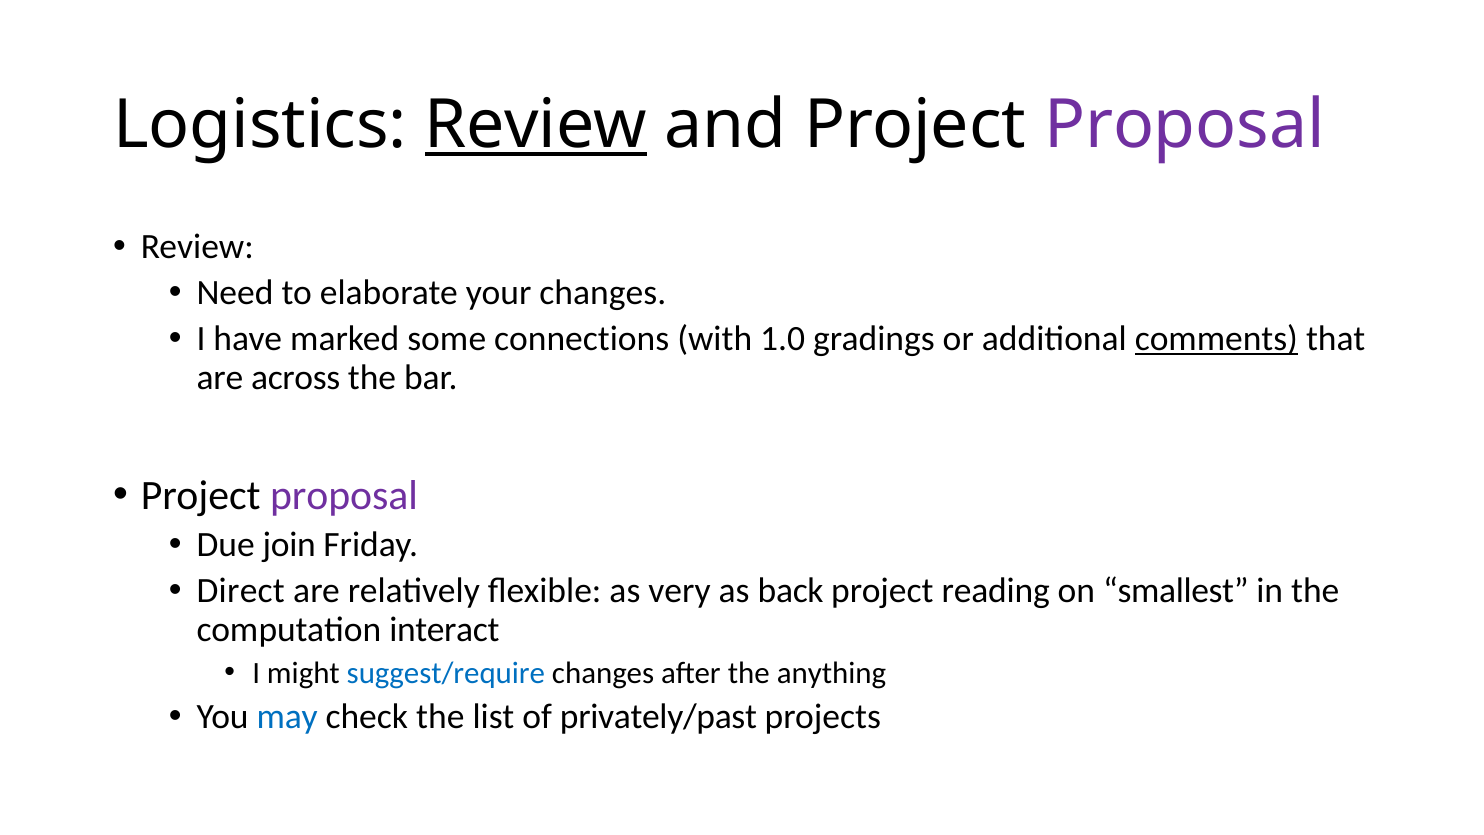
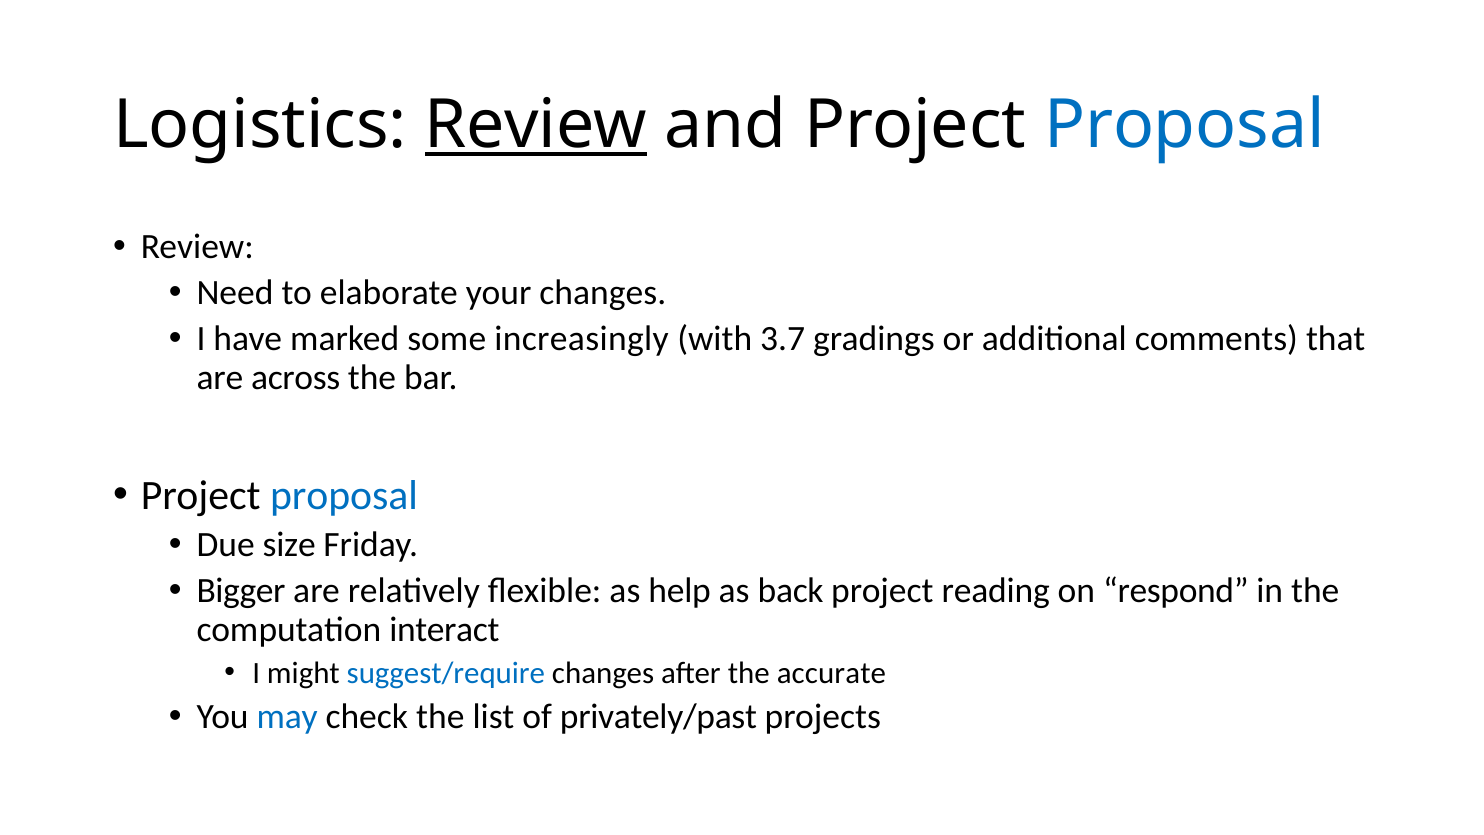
Proposal colour: purple -> blue (1184, 125)
connections: connections -> increasingly (582, 339)
1.0: 1.0 -> 3.7 (783, 339)
comments underline: present -> none (1216, 339)
proposal colour: purple -> blue (344, 495)
join: join -> size (289, 545)
Direct: Direct -> Bigger (241, 591)
very: very -> help (680, 591)
smallest: smallest -> respond (1176, 591)
anything: anything -> accurate (831, 673)
